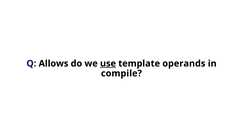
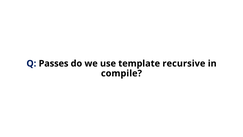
Allows: Allows -> Passes (54, 63)
use underline: present -> none (108, 63)
operands: operands -> recursive (184, 63)
